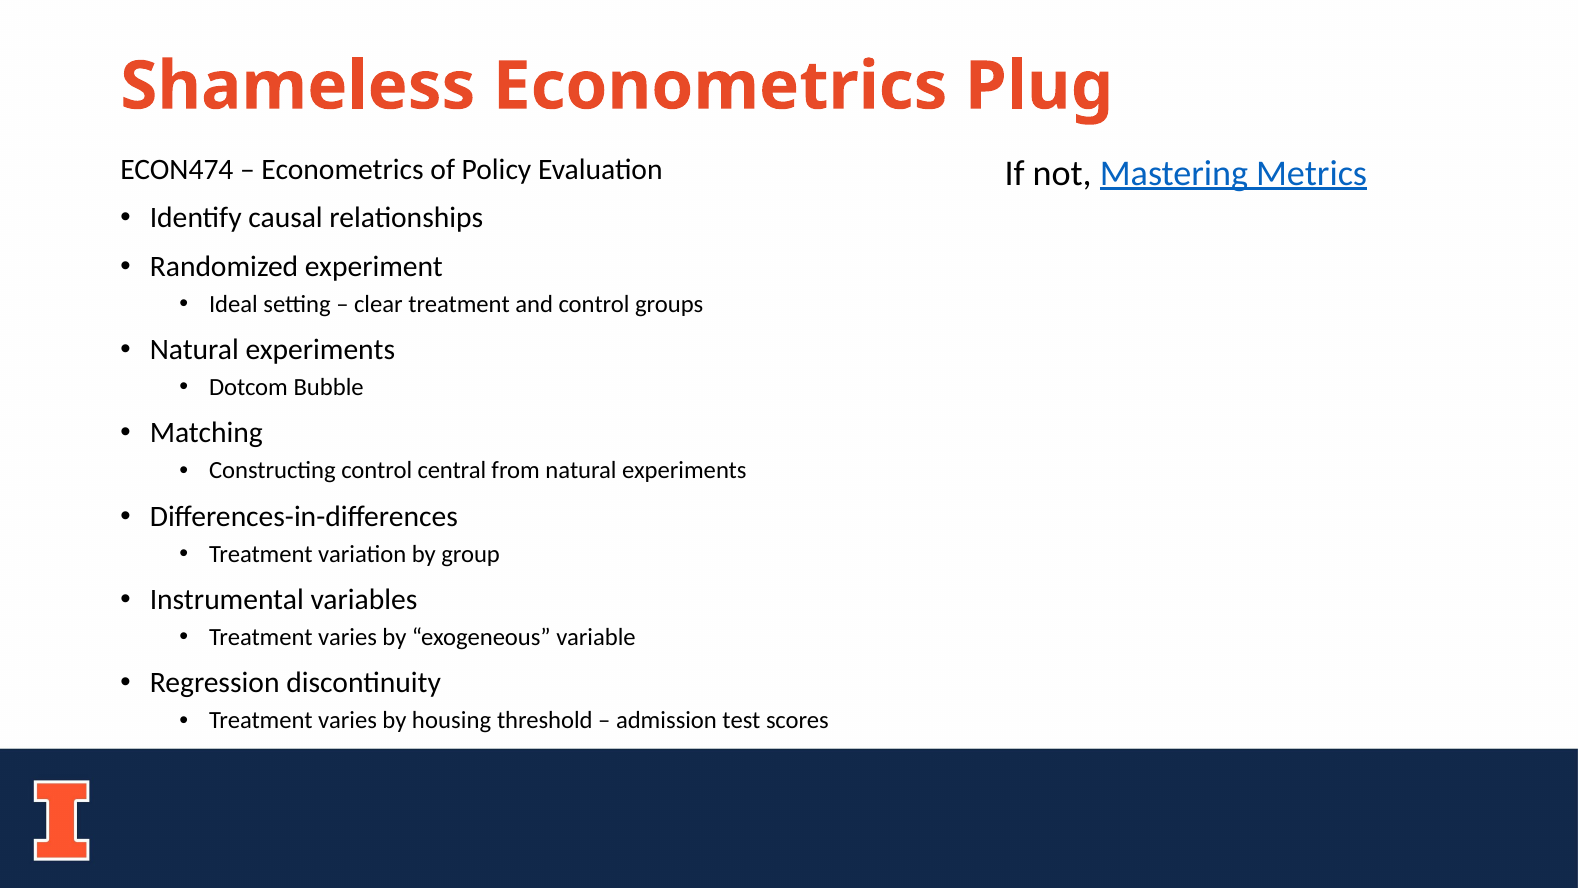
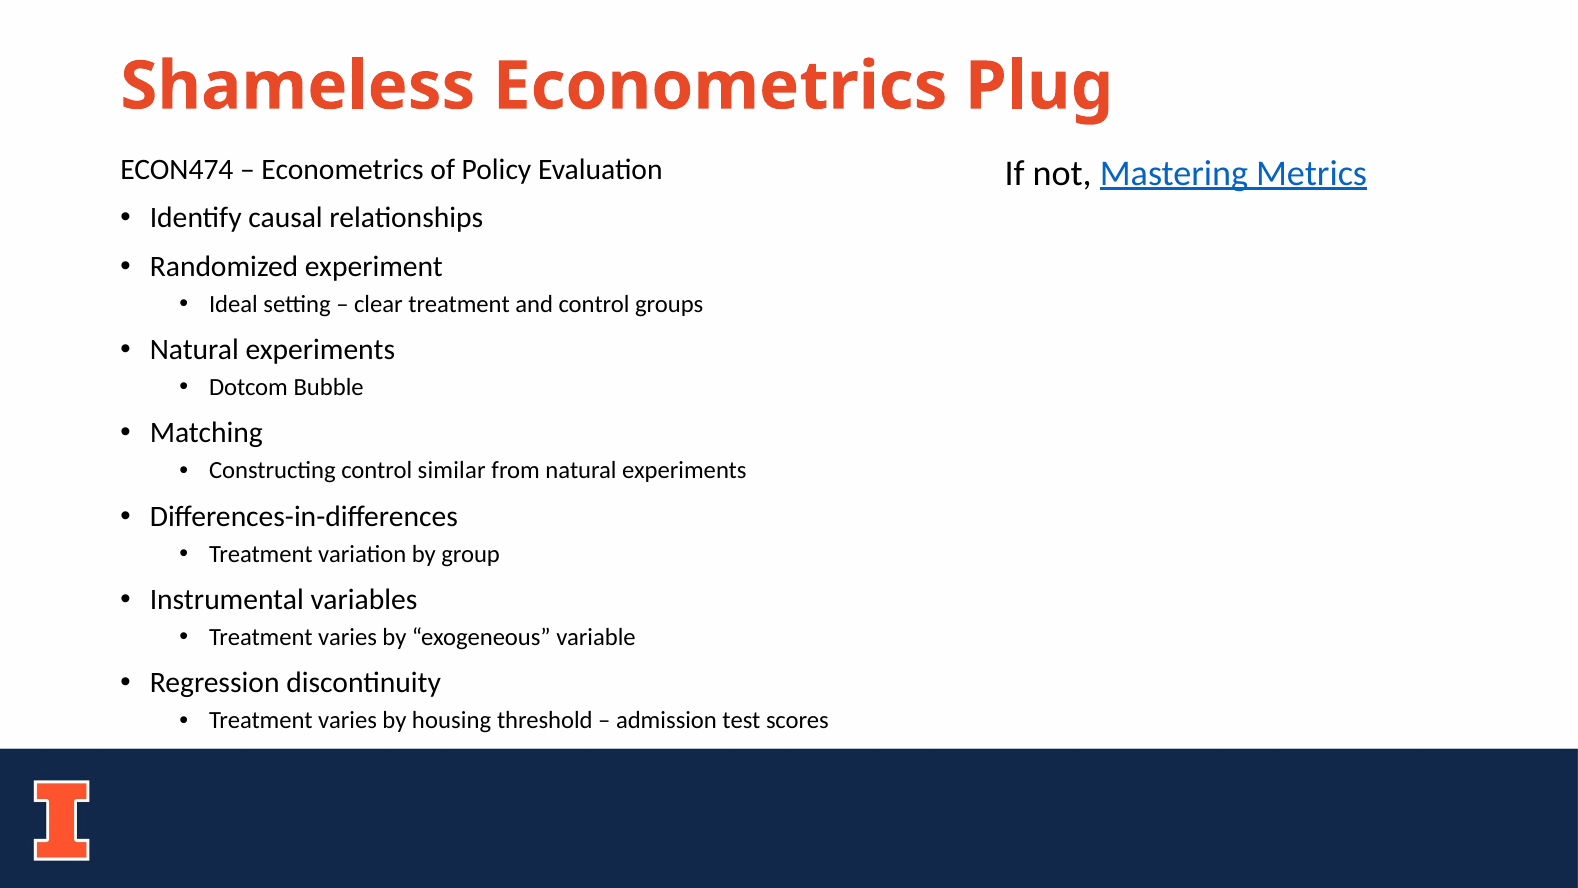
central: central -> similar (452, 471)
